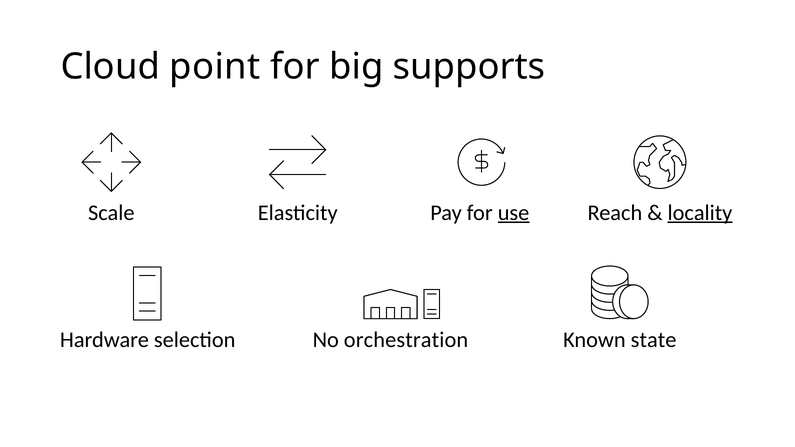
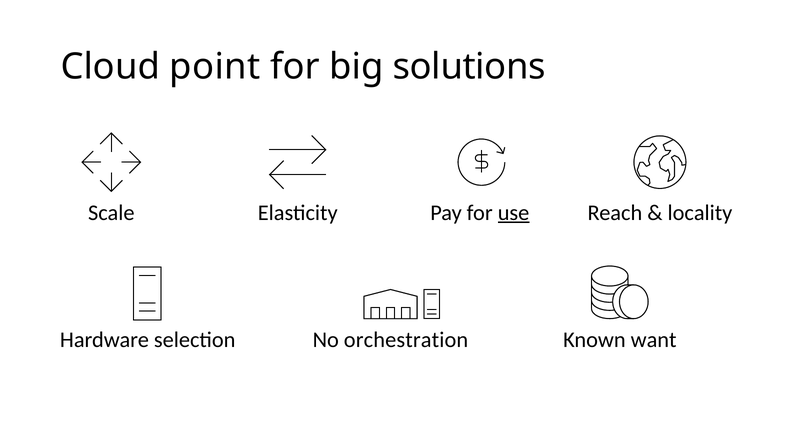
supports: supports -> solutions (469, 67)
locality underline: present -> none (700, 213)
state: state -> want (654, 340)
